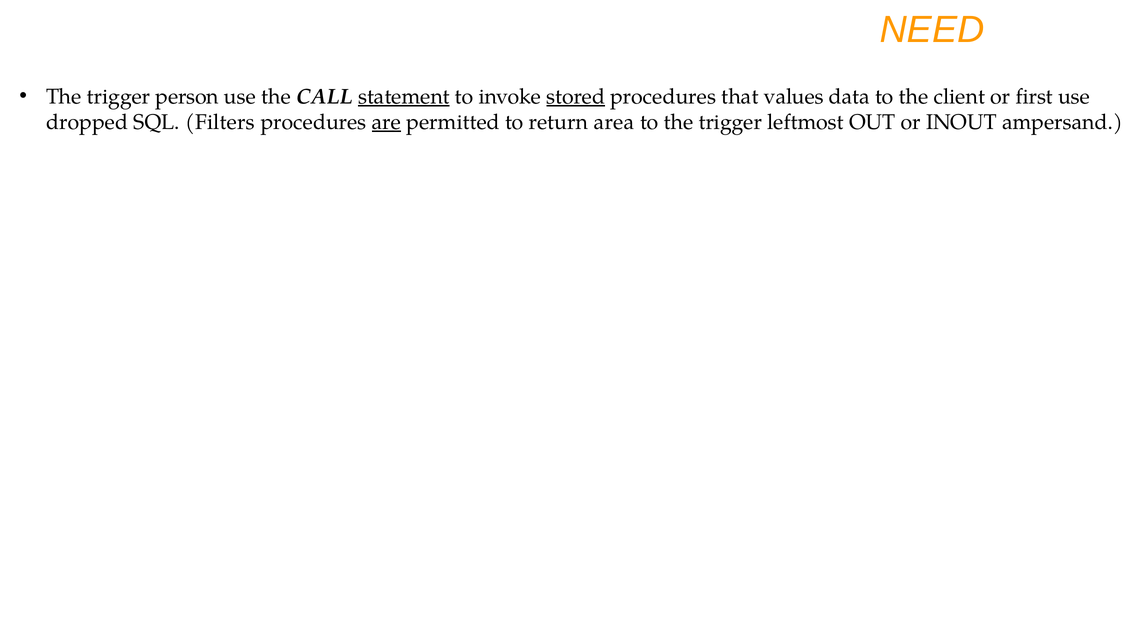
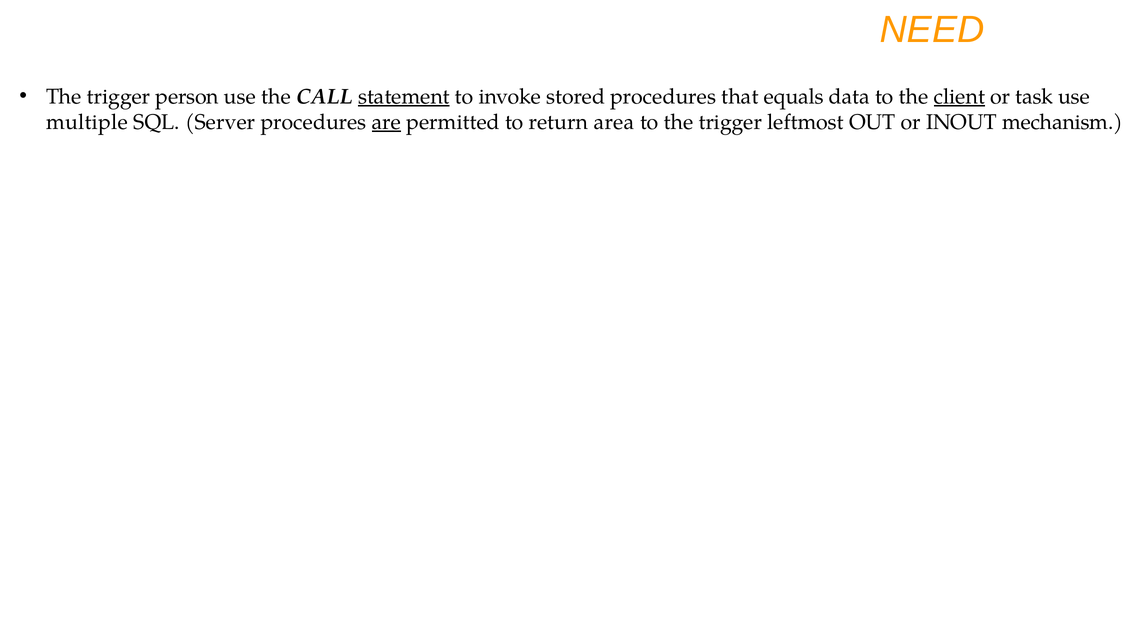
stored underline: present -> none (576, 96)
values: values -> equals (794, 96)
client underline: none -> present (959, 96)
first: first -> task (1034, 96)
dropped: dropped -> multiple (87, 122)
Filters: Filters -> Server (220, 122)
ampersand: ampersand -> mechanism (1062, 122)
